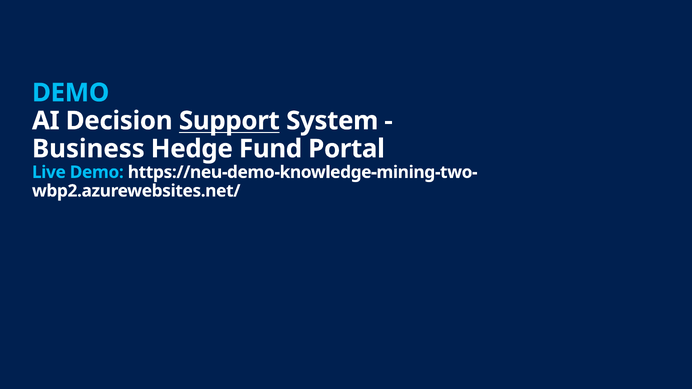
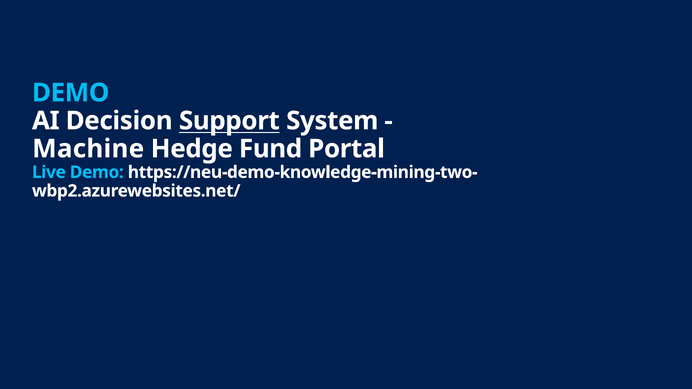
Business: Business -> Machine (88, 149)
